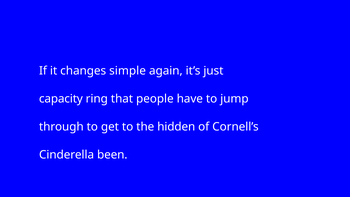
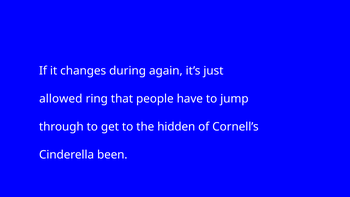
simple: simple -> during (128, 71)
capacity: capacity -> allowed (61, 99)
